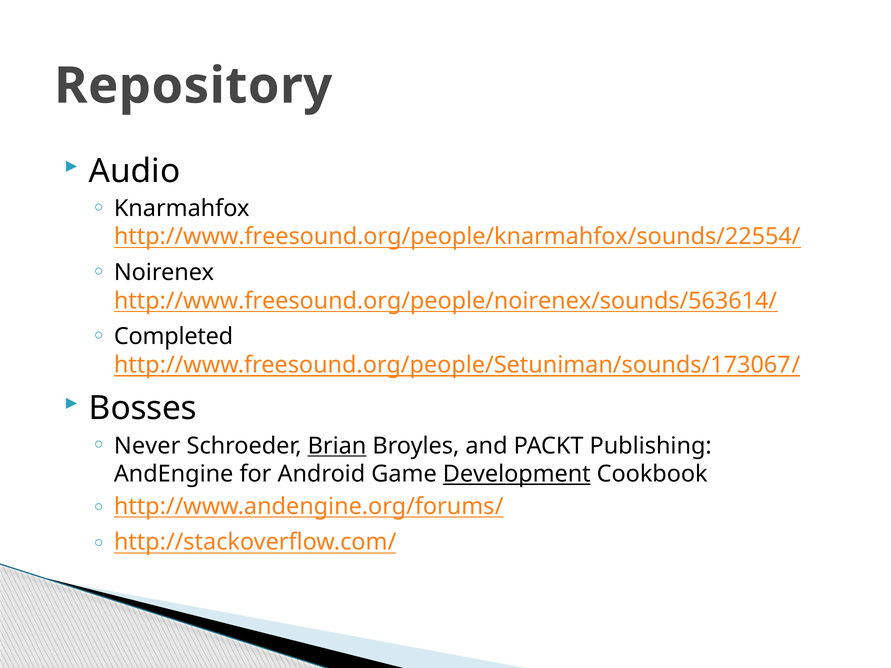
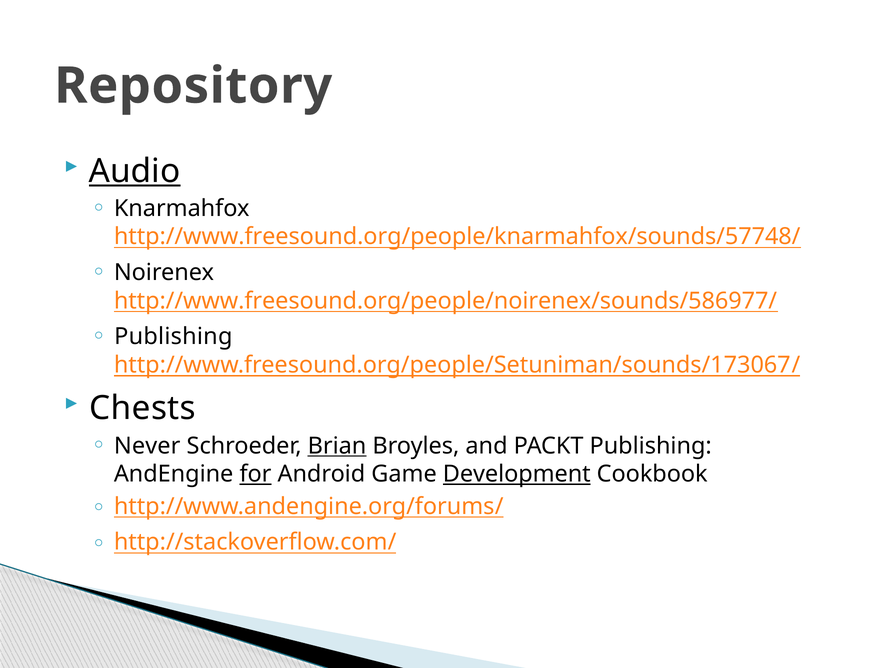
Audio underline: none -> present (135, 171)
http://www.freesound.org/people/knarmahfox/sounds/22554/: http://www.freesound.org/people/knarmahfox/sounds/22554/ -> http://www.freesound.org/people/knarmahfox/sounds/57748/ (457, 237)
http://www.freesound.org/people/noirenex/sounds/563614/: http://www.freesound.org/people/noirenex/sounds/563614/ -> http://www.freesound.org/people/noirenex/sounds/586977/ (446, 301)
Completed: Completed -> Publishing (173, 337)
Bosses: Bosses -> Chests (143, 409)
for underline: none -> present (255, 474)
